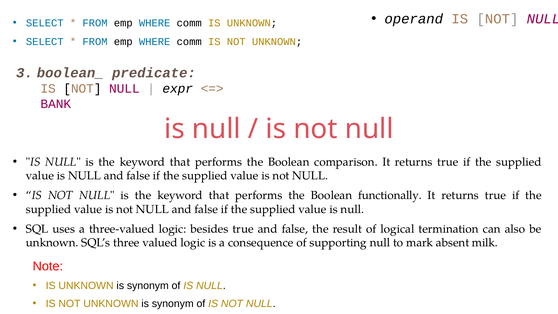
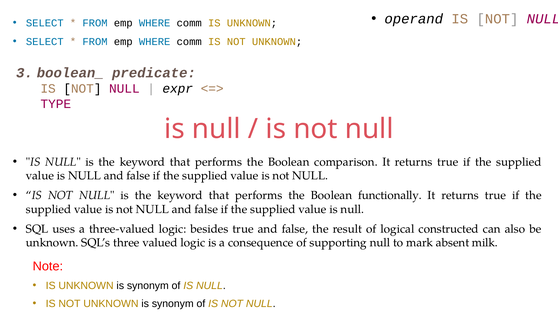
BANK: BANK -> TYPE (56, 104)
termination: termination -> constructed (449, 229)
